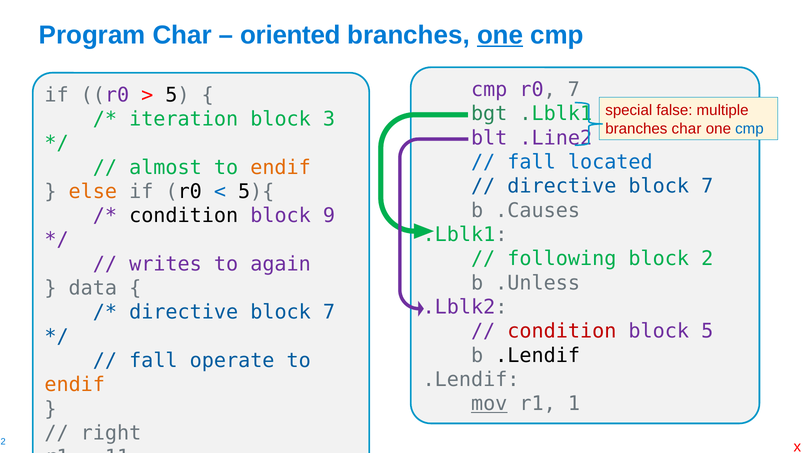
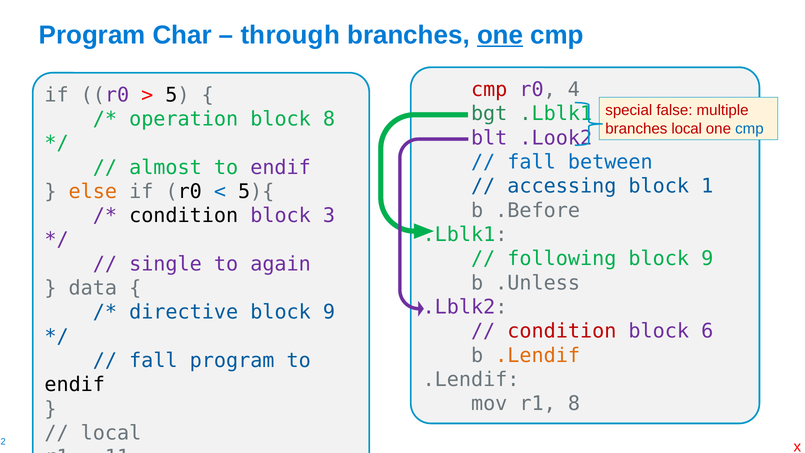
oriented: oriented -> through (290, 35)
cmp colour: purple -> red (489, 90)
r0 7: 7 -> 4 (574, 90)
iteration: iteration -> operation (184, 119)
block 3: 3 -> 8 (329, 119)
branches char: char -> local (687, 129)
.Line2: .Line2 -> .Look2 (556, 138)
located: located -> between (610, 162)
endif colour: orange -> purple (281, 167)
directive: directive -> accessing (562, 186)
7: 7 -> 1 (707, 186)
.Causes: .Causes -> .Before (538, 210)
9: 9 -> 3 (329, 216)
2: 2 -> 9 (707, 259)
writes: writes -> single (165, 264)
7: 7 -> 9 (329, 312)
block 5: 5 -> 6 (707, 331)
.Lendif colour: black -> orange (538, 355)
fall operate: operate -> program (232, 360)
endif colour: orange -> black (75, 385)
mov underline: present -> none (489, 404)
r1 1: 1 -> 8 (574, 404)
right: right -> local (111, 433)
